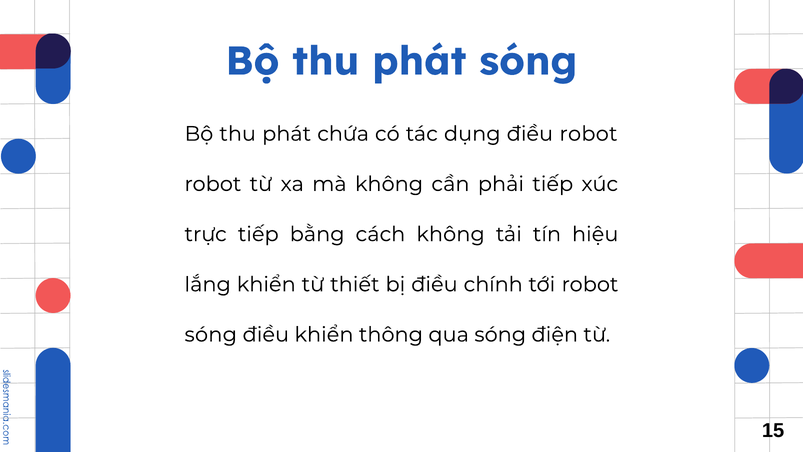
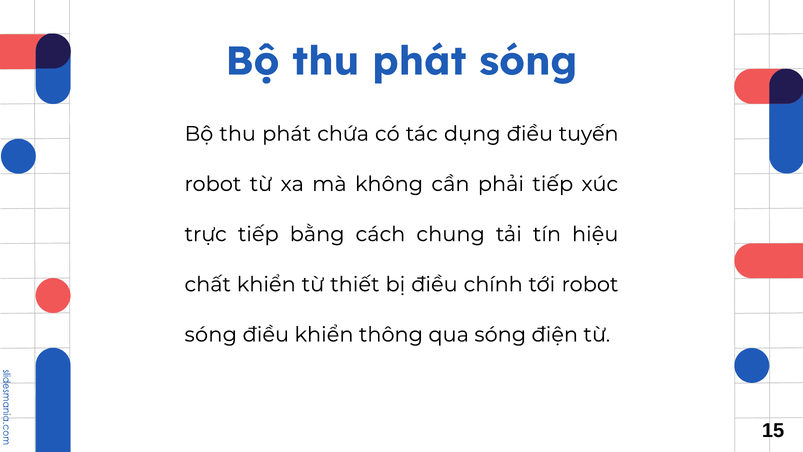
điều robot: robot -> tuyến (589, 134)
cách không: không -> chung (451, 234)
lắng: lắng -> chất (208, 284)
